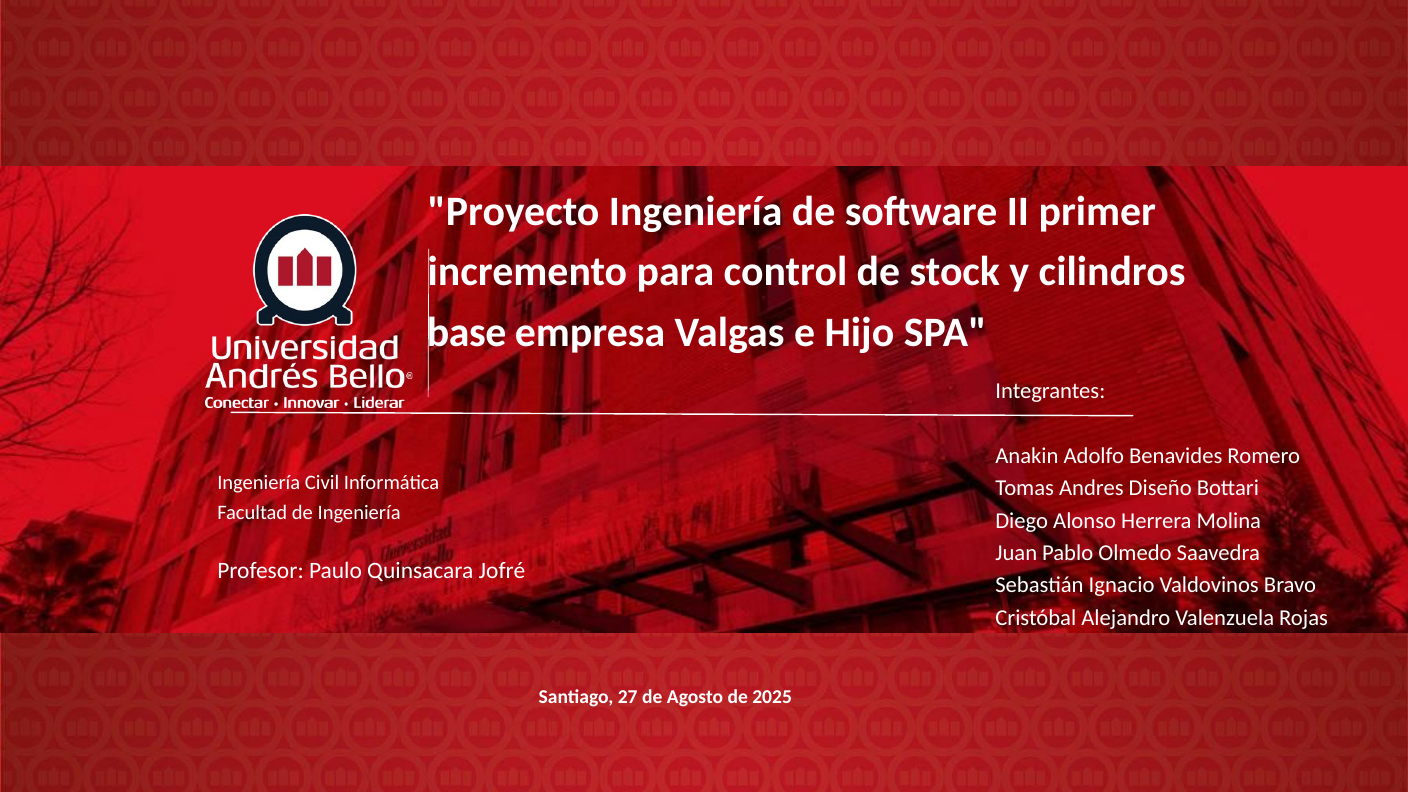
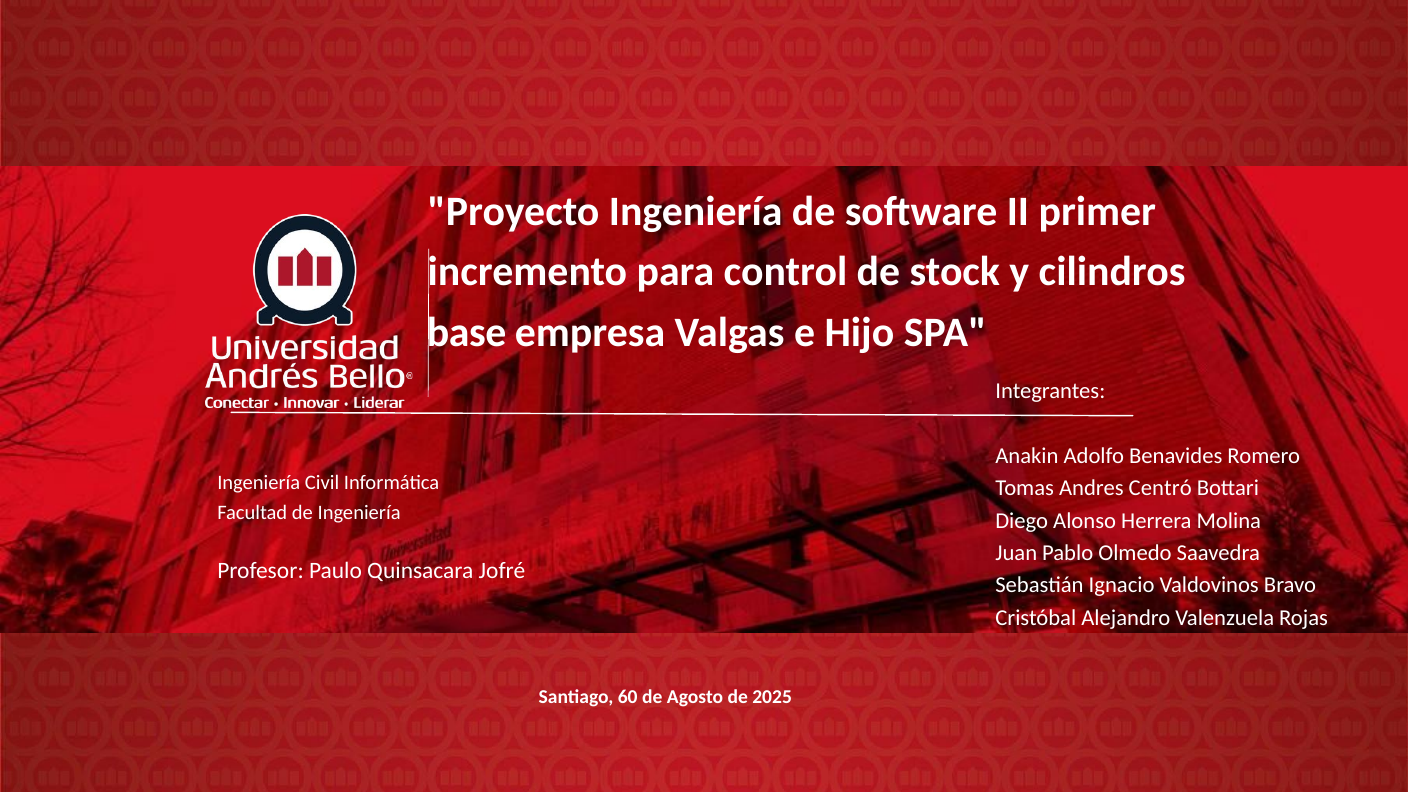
Diseño: Diseño -> Centró (1160, 488)
27: 27 -> 60 (628, 697)
